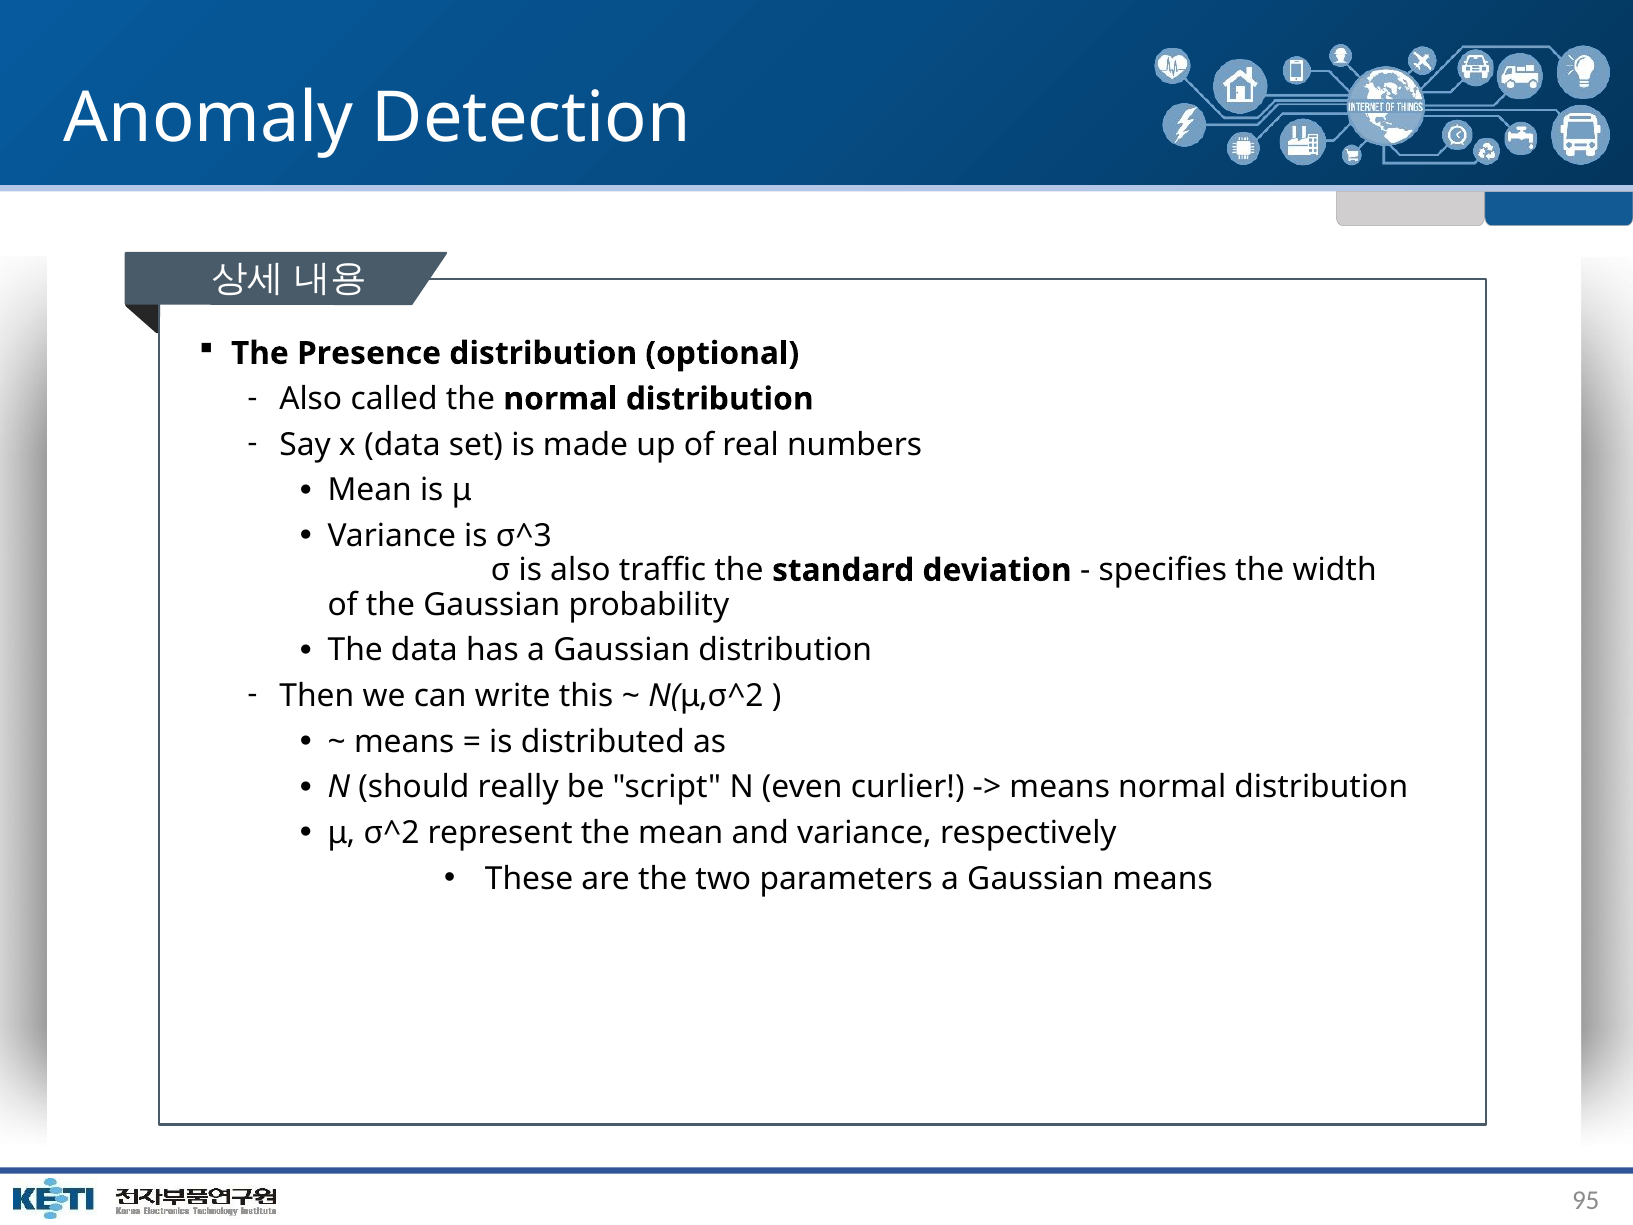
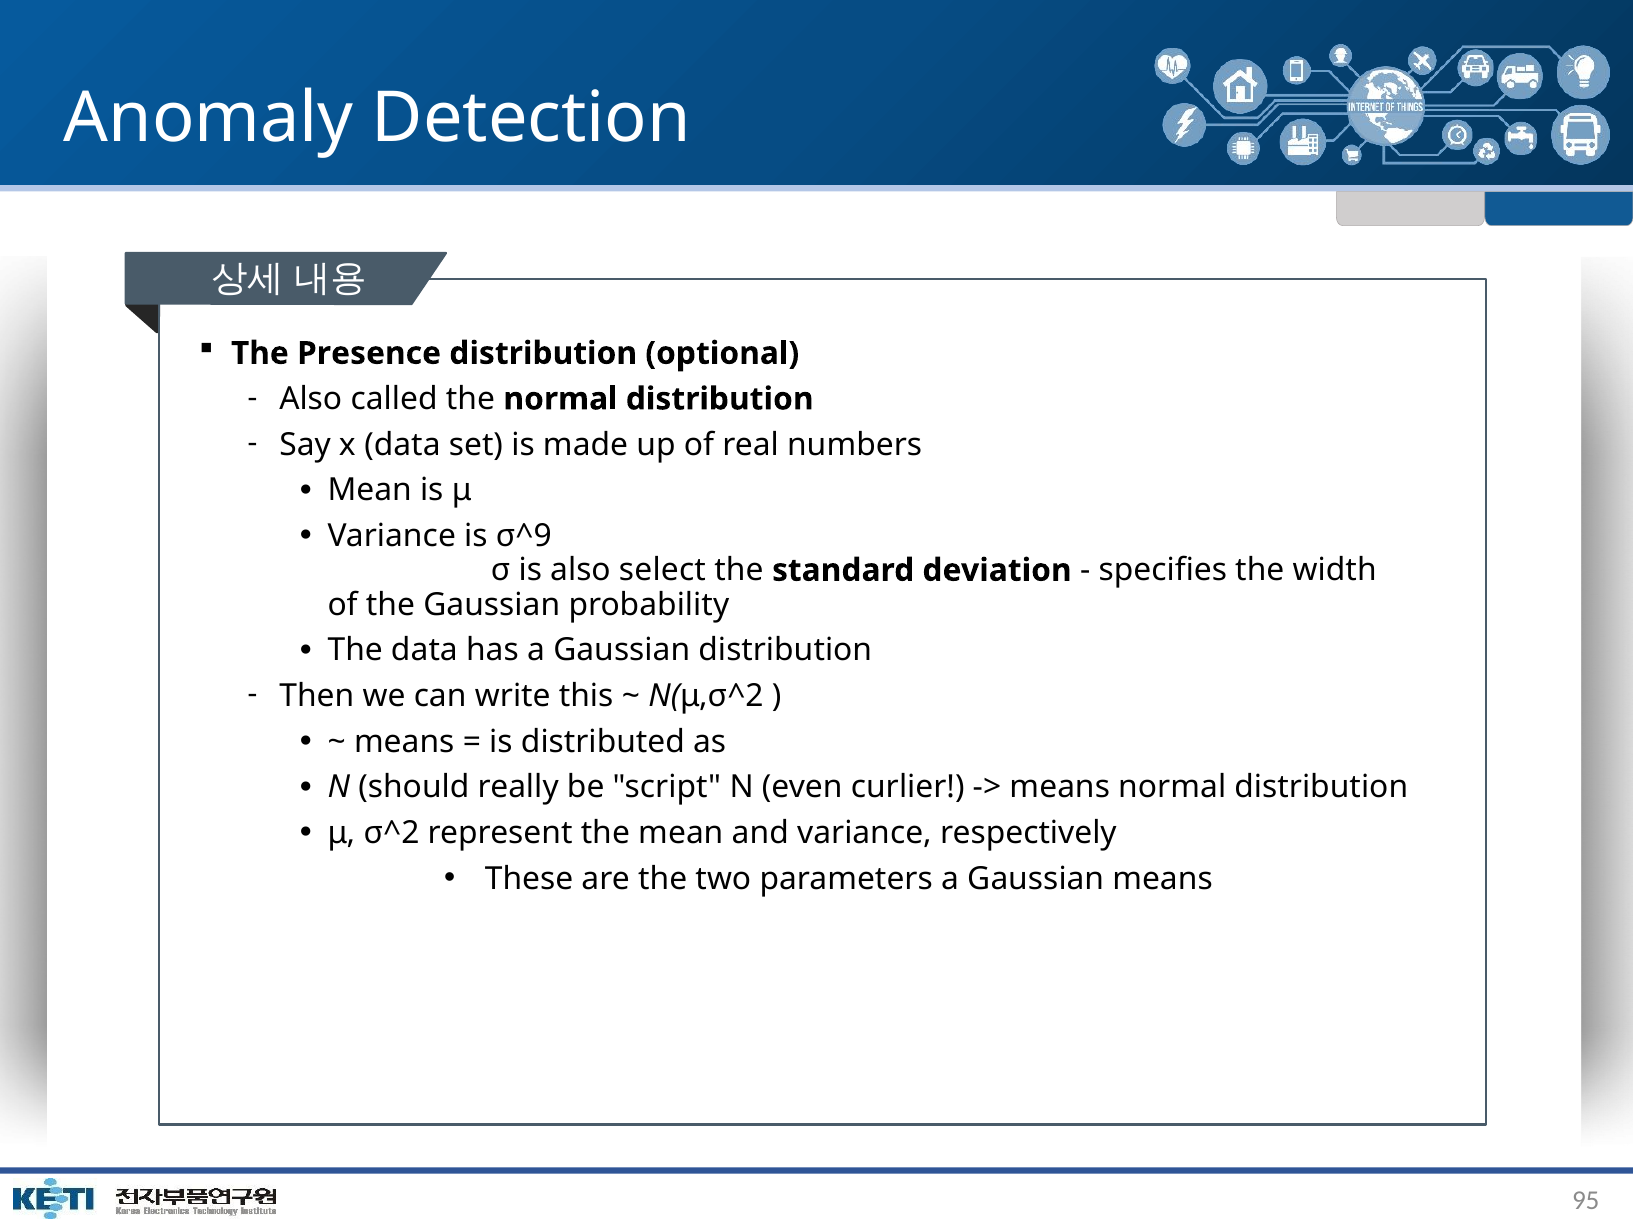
σ^3: σ^3 -> σ^9 (524, 536)
traffic: traffic -> select (662, 570)
